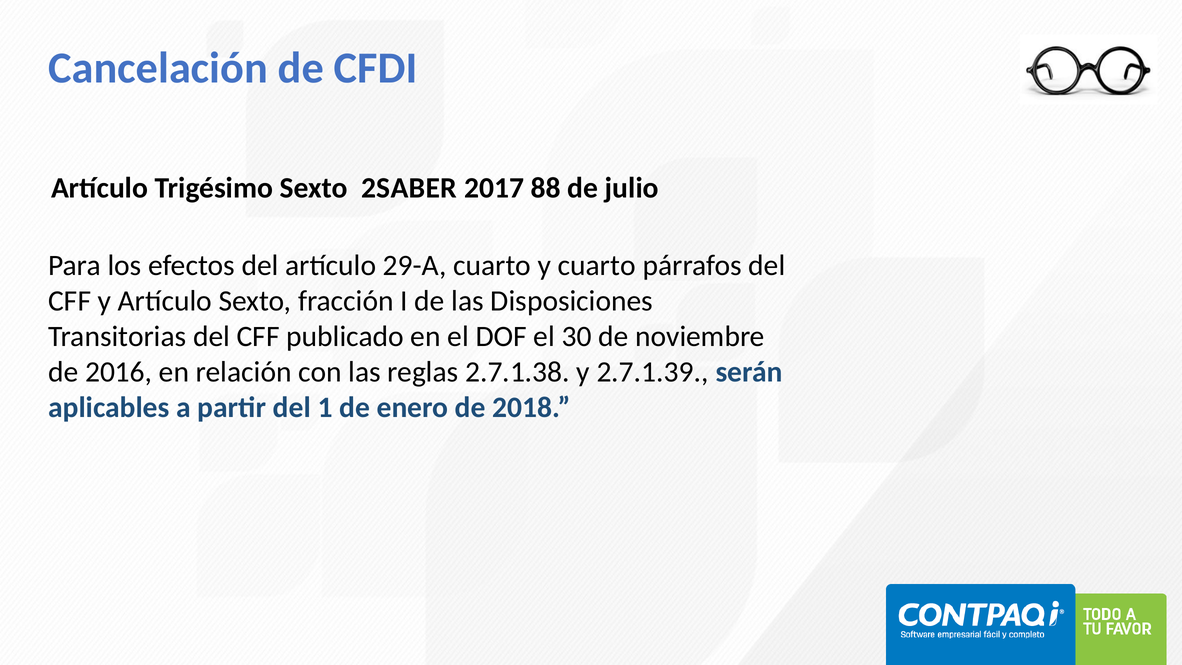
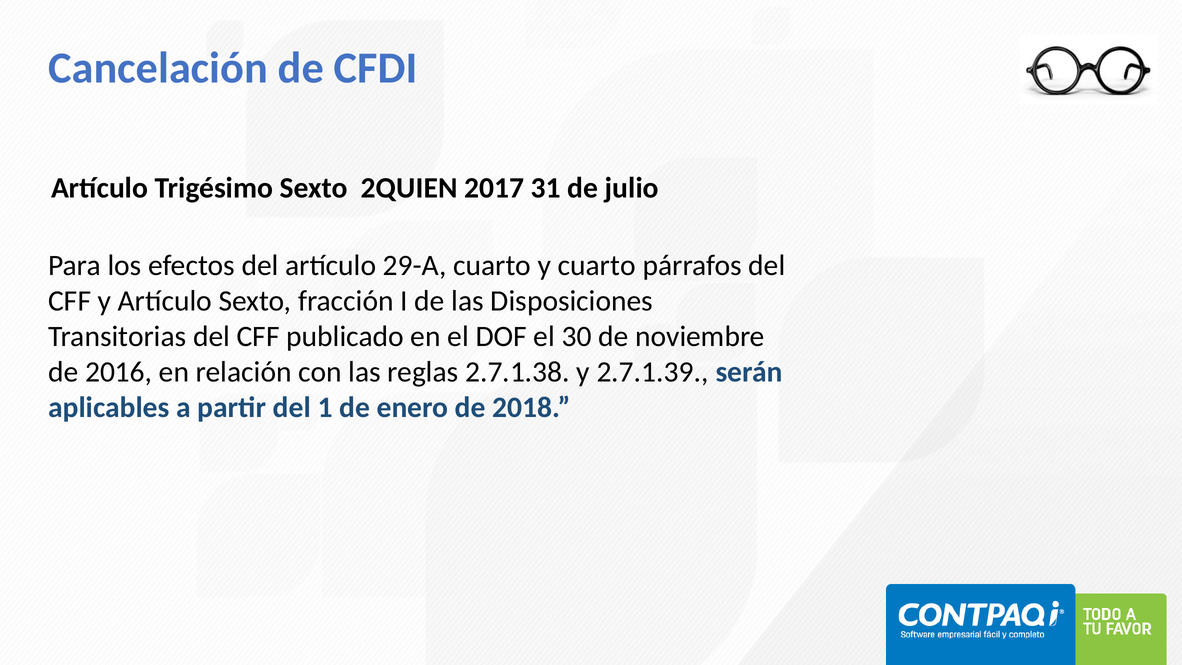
2SABER: 2SABER -> 2QUIEN (409, 188)
88: 88 -> 31 (546, 188)
